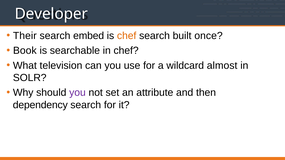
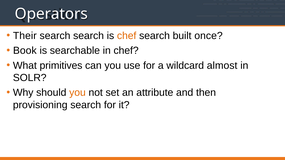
Developer: Developer -> Operators (51, 14)
search embed: embed -> search (89, 36)
television: television -> primitives (61, 66)
you colour: purple -> orange (77, 93)
dependency: dependency -> provisioning (40, 105)
